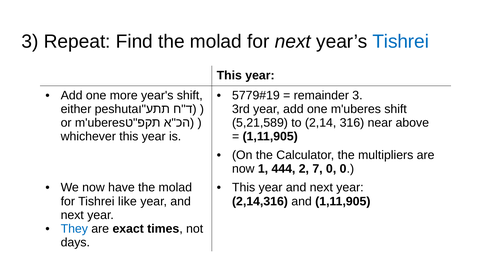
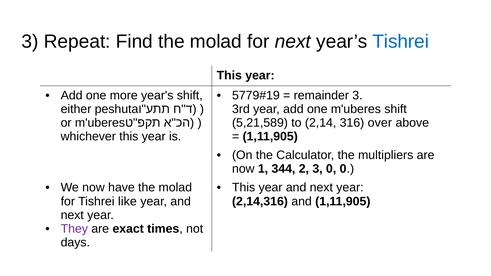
near: near -> over (380, 123)
444: 444 -> 344 (283, 169)
2 7: 7 -> 3 (318, 169)
They colour: blue -> purple (74, 229)
